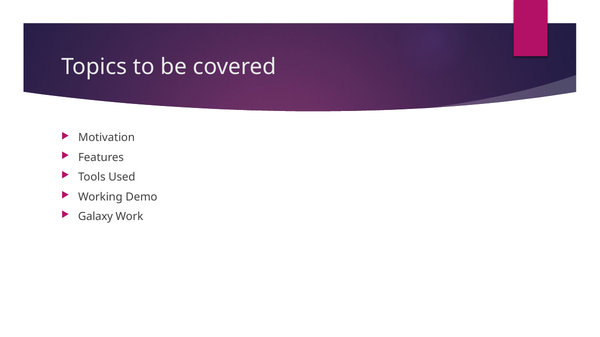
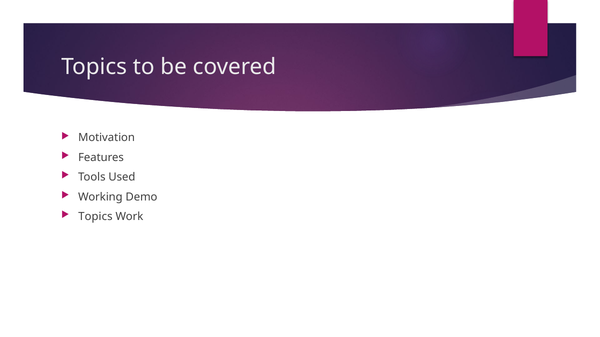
Galaxy: Galaxy -> Topics (95, 217)
